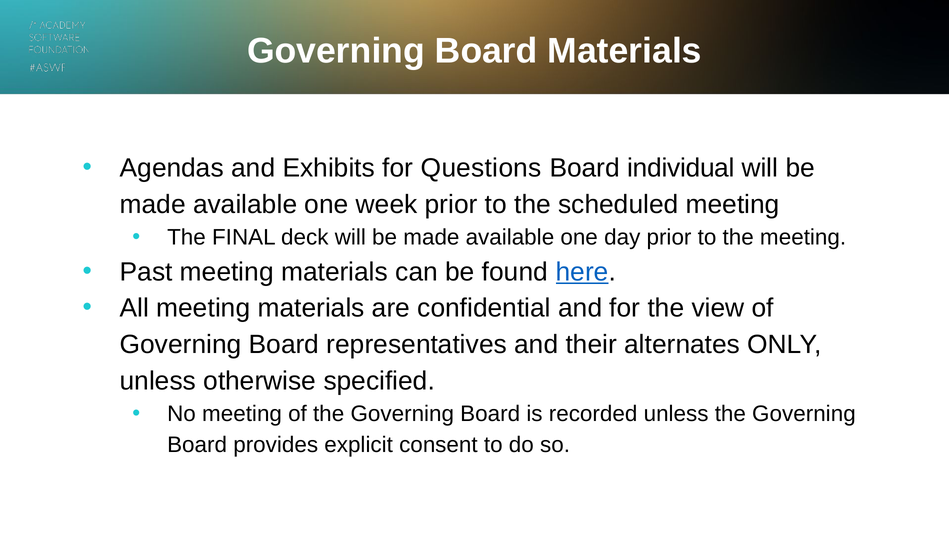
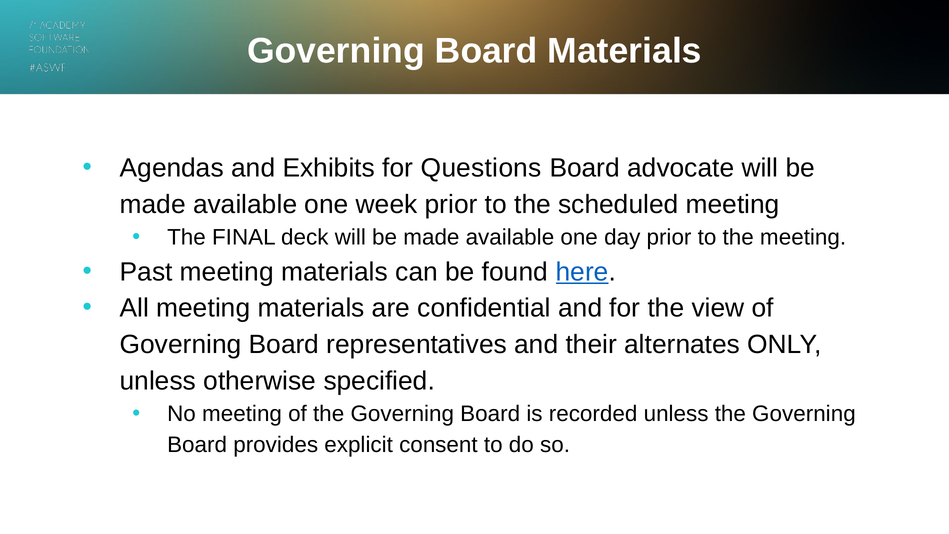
individual: individual -> advocate (681, 168)
